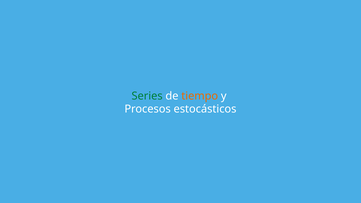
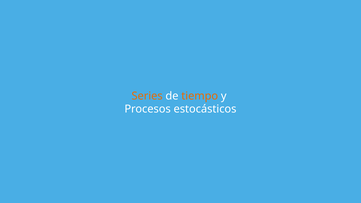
Series colour: green -> orange (147, 96)
